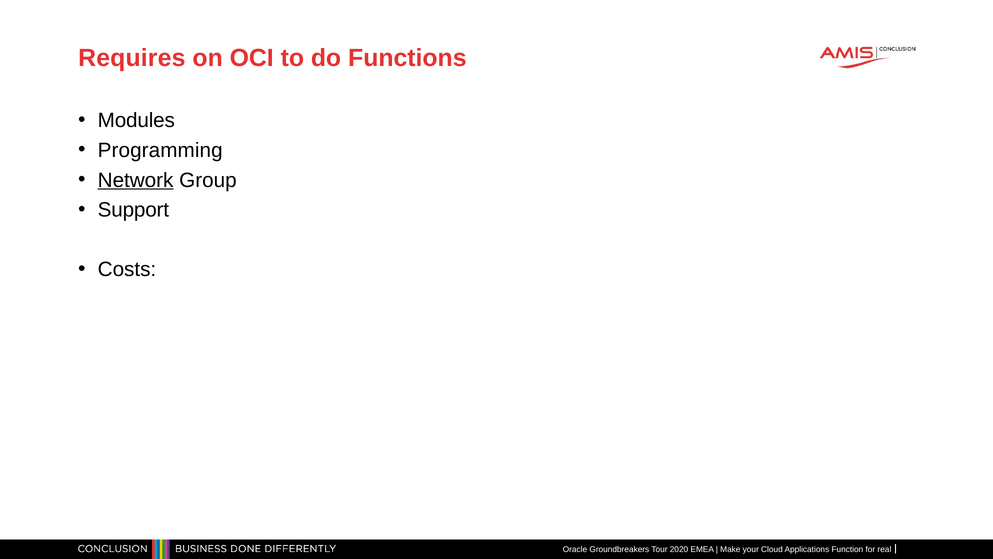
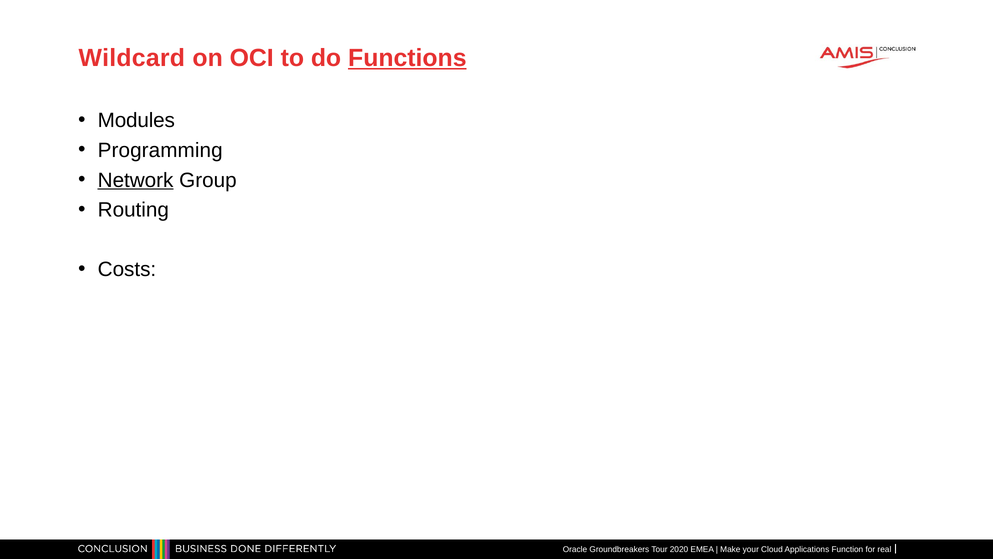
Requires: Requires -> Wildcard (132, 58)
Functions underline: none -> present (407, 58)
Support: Support -> Routing (133, 210)
